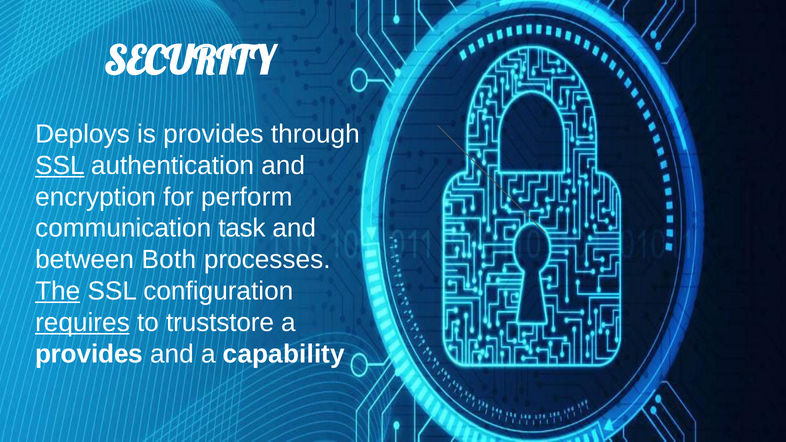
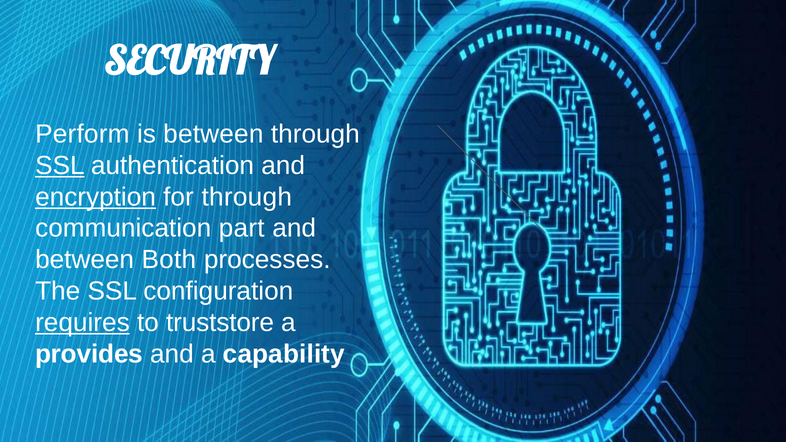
Deploys: Deploys -> Perform (82, 134)
is provides: provides -> between (213, 134)
encryption underline: none -> present (96, 197)
for perform: perform -> through (247, 197)
task: task -> part (242, 228)
The underline: present -> none (58, 291)
